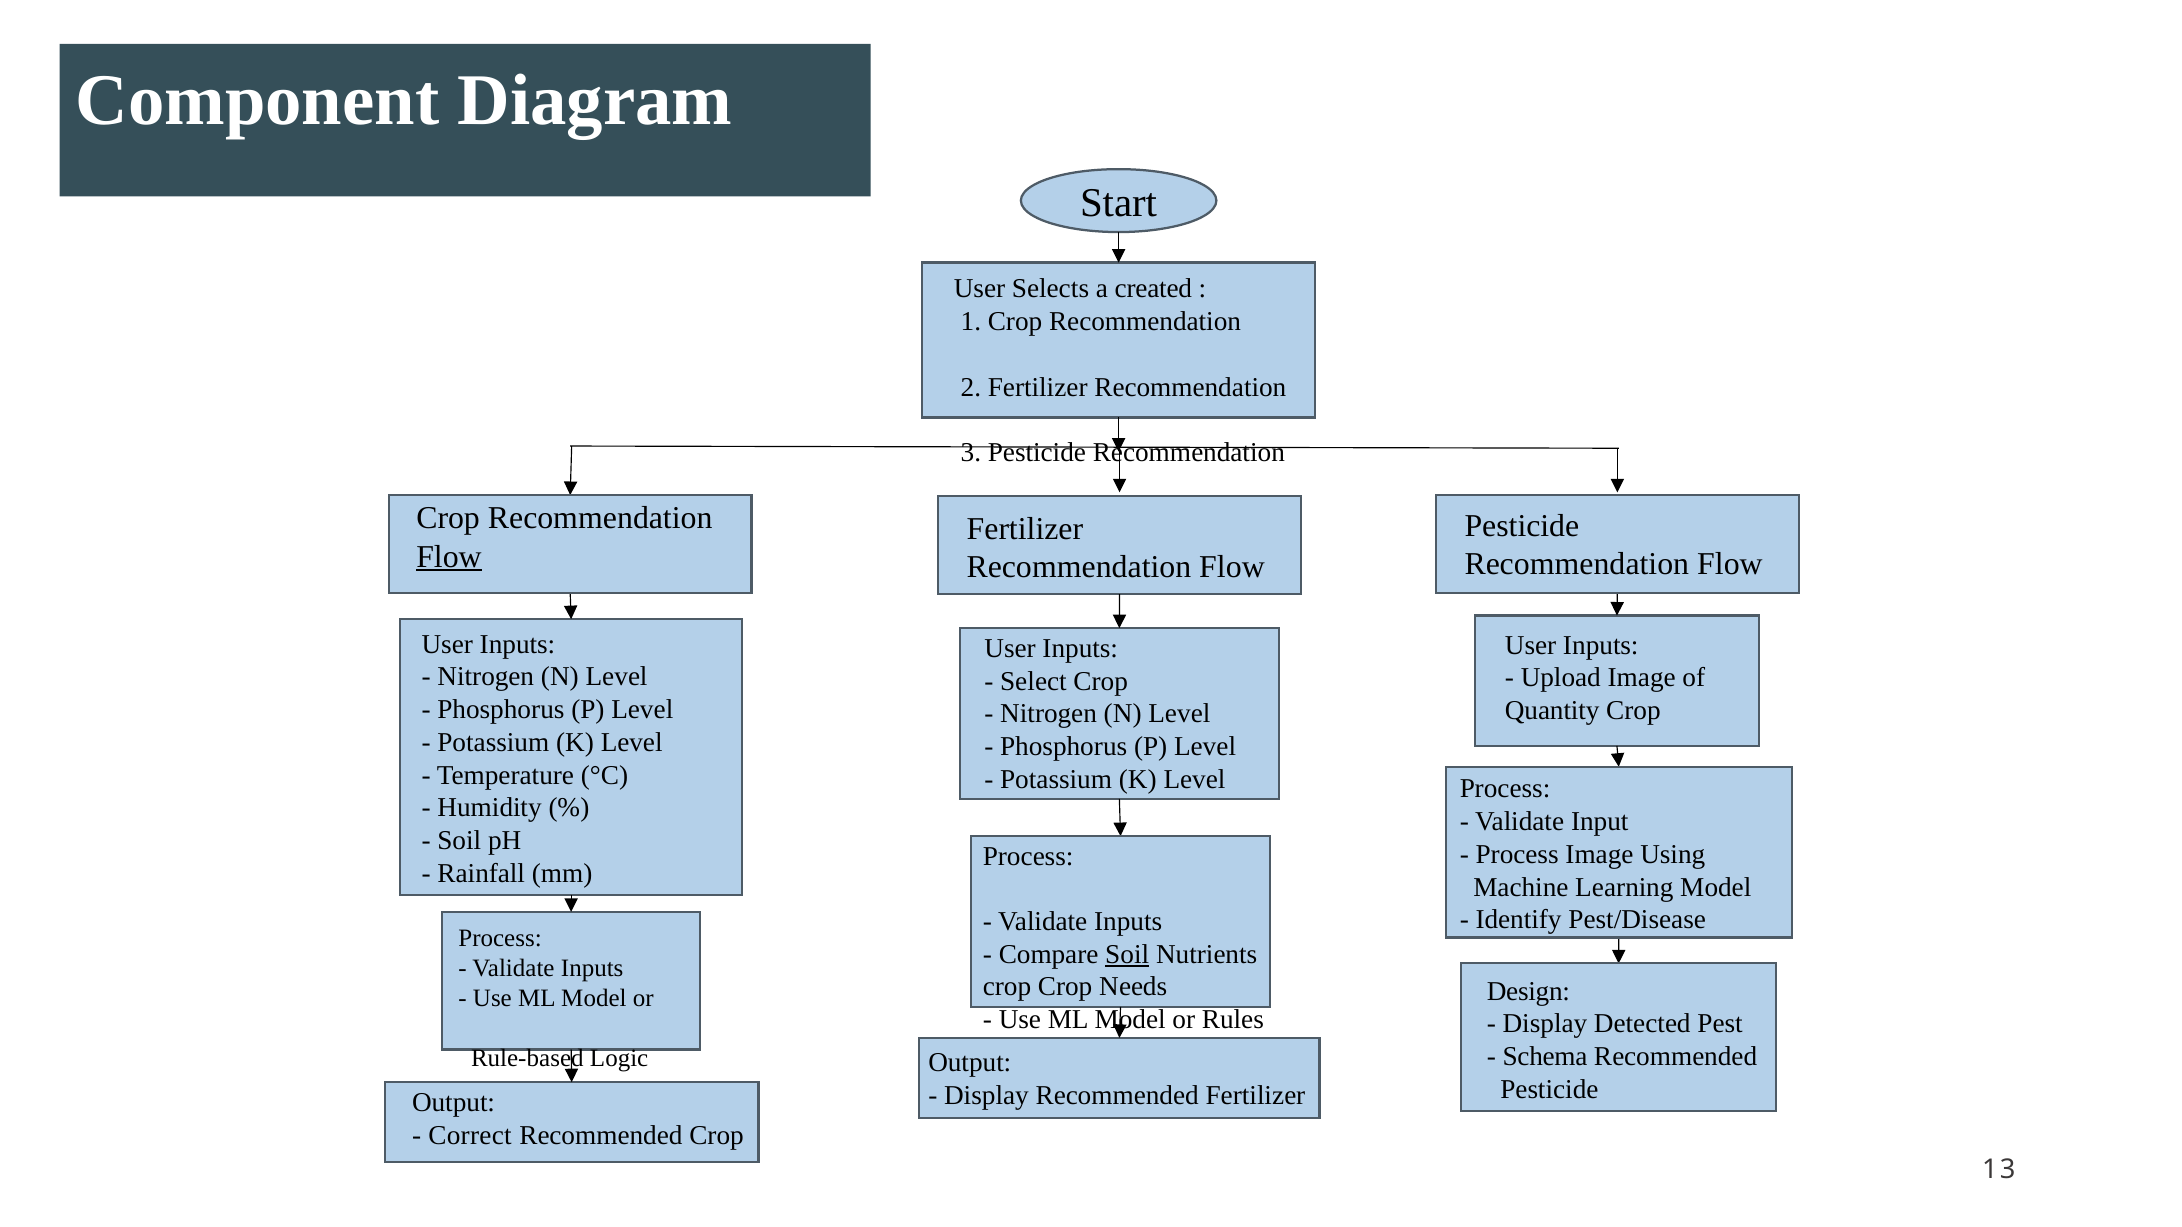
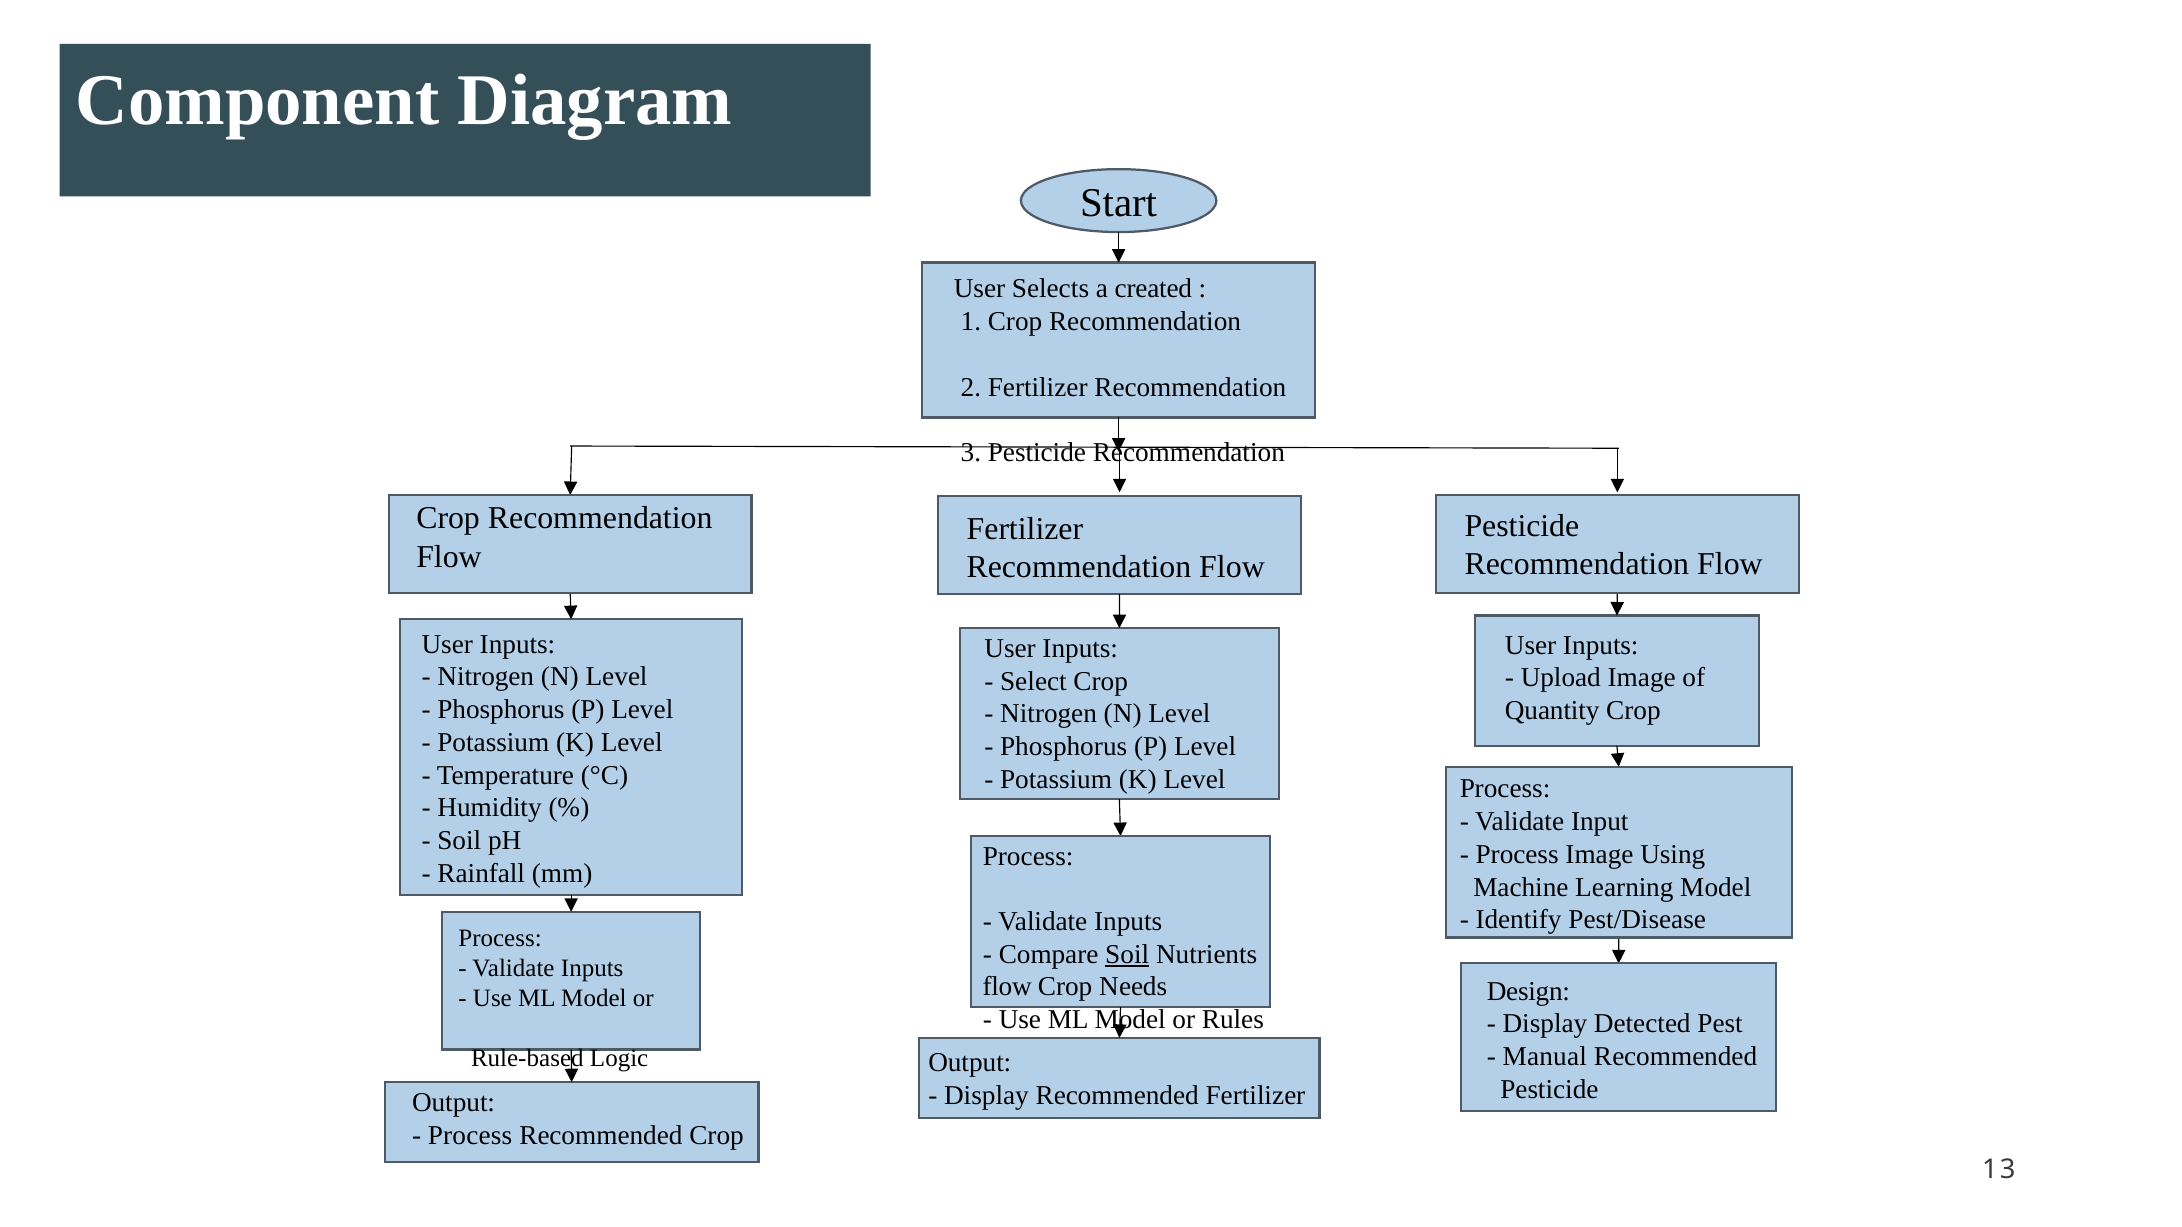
Flow underline: present -> none (449, 557)
crop: crop -> flow (1007, 987)
Schema: Schema -> Manual (1545, 1057)
Correct: Correct -> Process (470, 1136)
